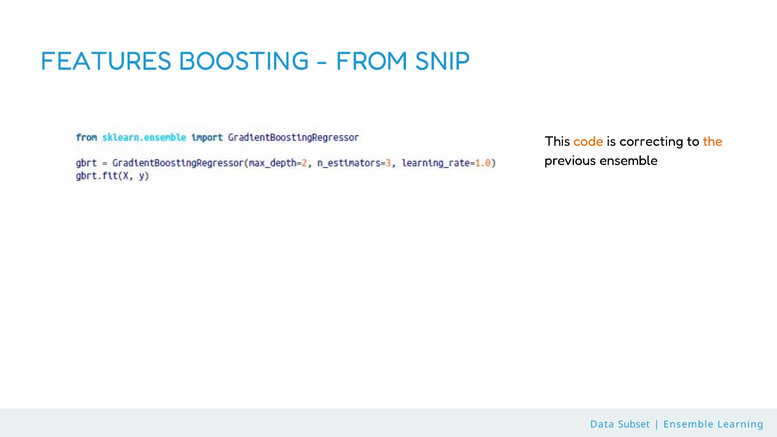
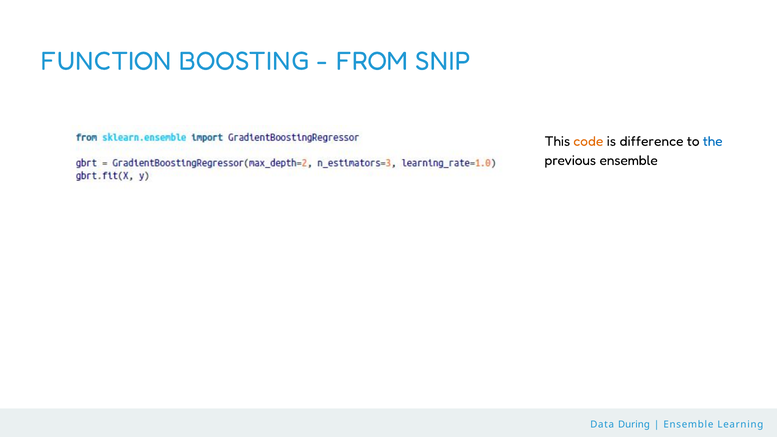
FEATURES: FEATURES -> FUNCTION (106, 61)
correcting: correcting -> difference (651, 141)
the colour: orange -> blue (713, 141)
Subset: Subset -> During (634, 425)
